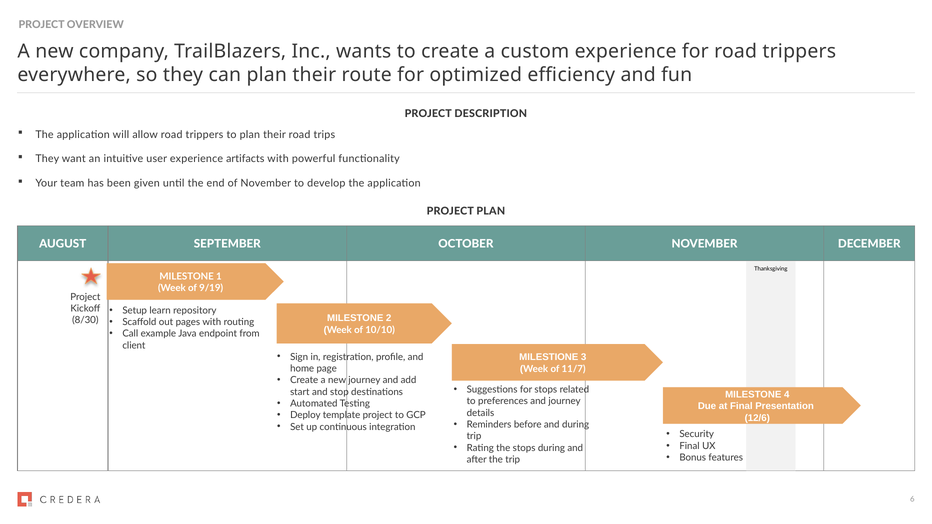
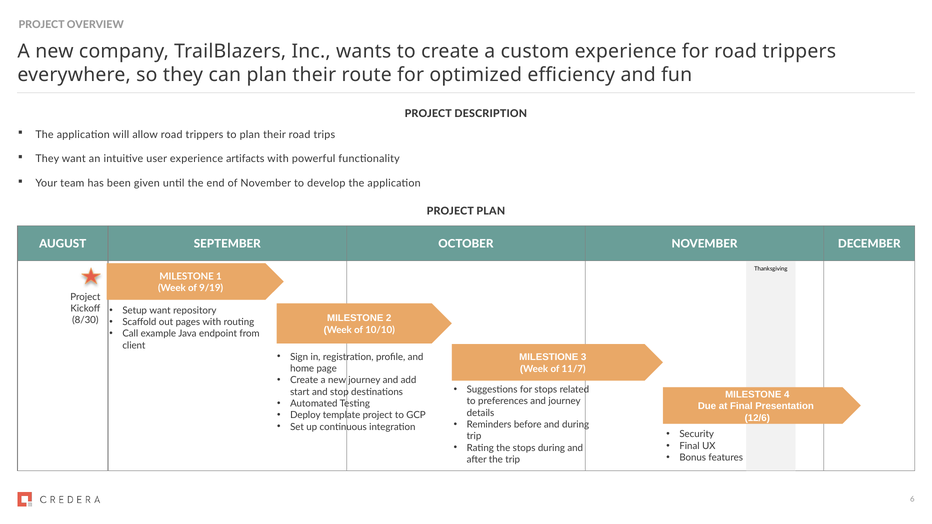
Setup learn: learn -> want (160, 311)
